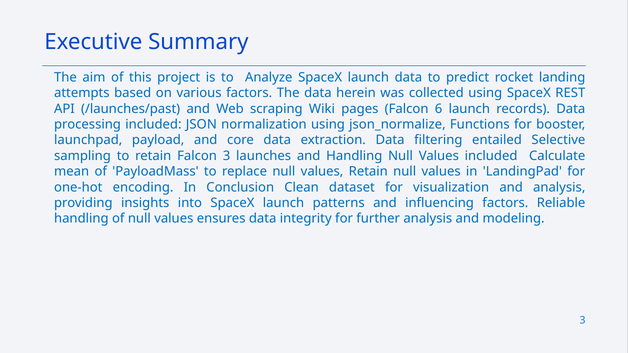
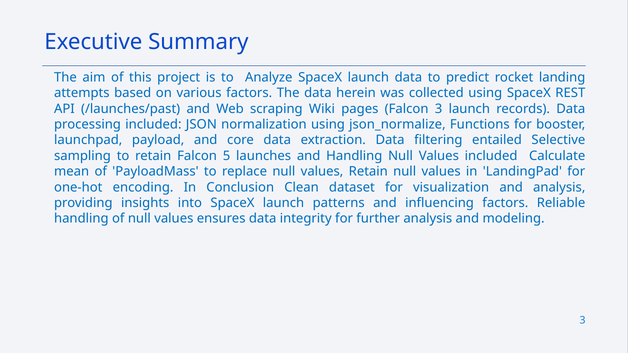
Falcon 6: 6 -> 3 (439, 109)
Falcon 3: 3 -> 5 (227, 156)
